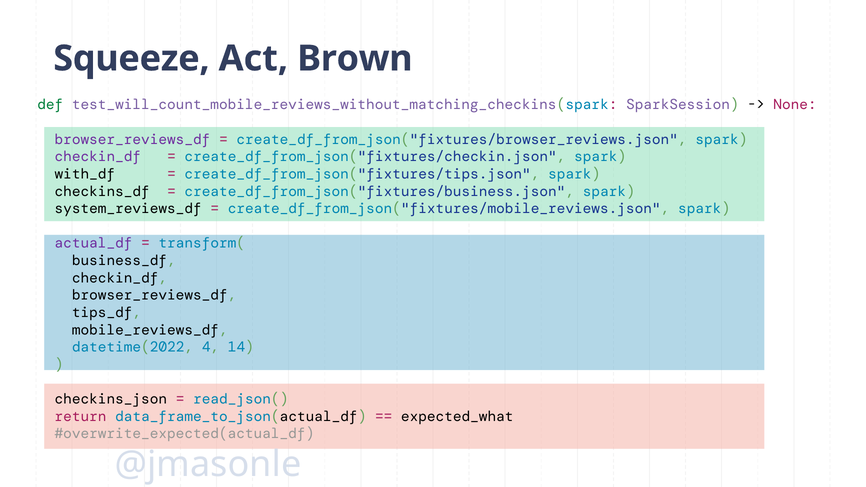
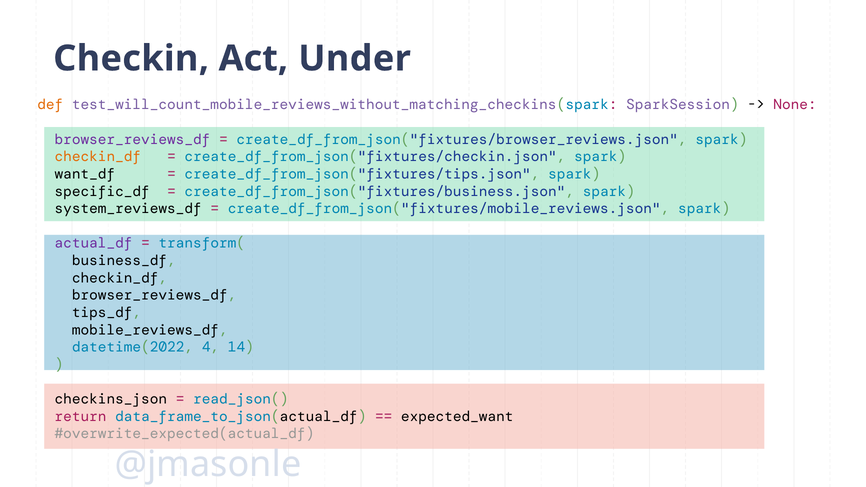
Squeeze: Squeeze -> Checkin (131, 59)
Brown: Brown -> Under (355, 59)
def colour: green -> orange (50, 105)
checkin_df colour: purple -> orange (98, 157)
with_df: with_df -> want_df (85, 174)
checkins_df: checkins_df -> specific_df (102, 191)
expected_what: expected_what -> expected_want (457, 417)
